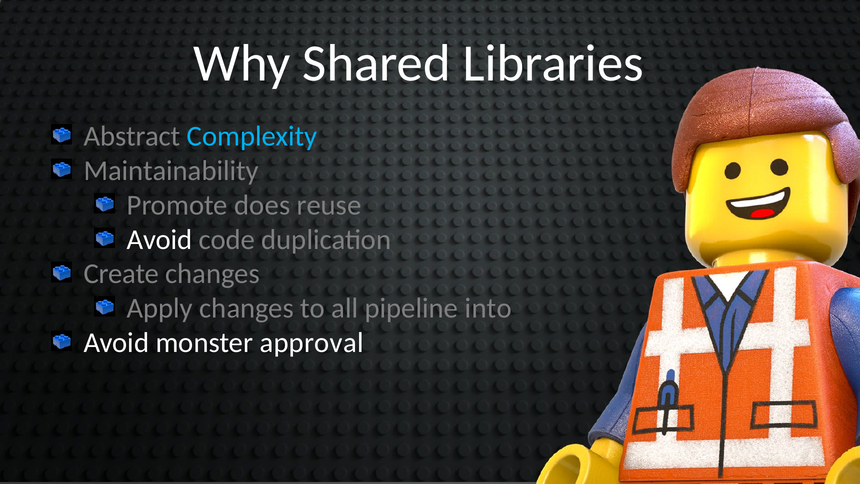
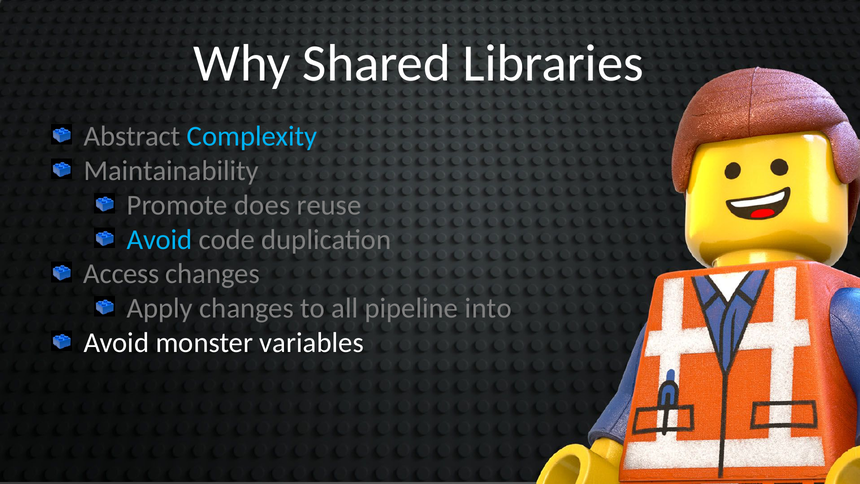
Avoid colour: white -> light blue (159, 239)
Create: Create -> Access (121, 274)
approval: approval -> variables (312, 343)
